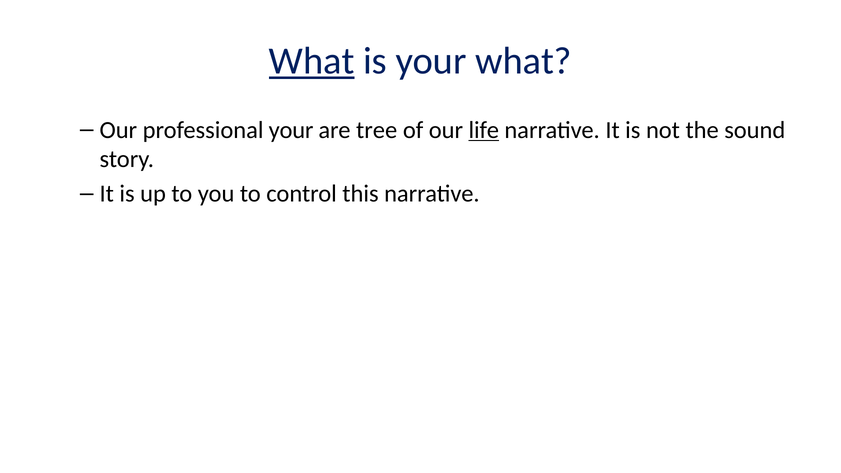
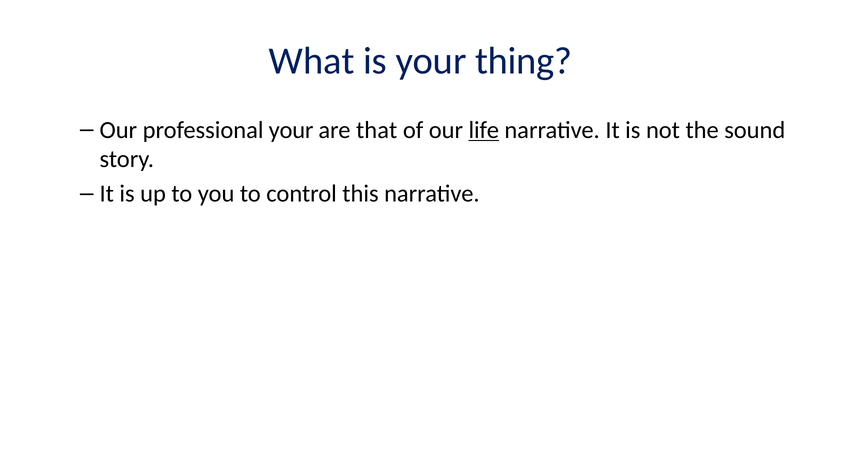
What underline: present -> none (312, 61)
your what: what -> thing (524, 61)
tree: tree -> that (377, 130)
